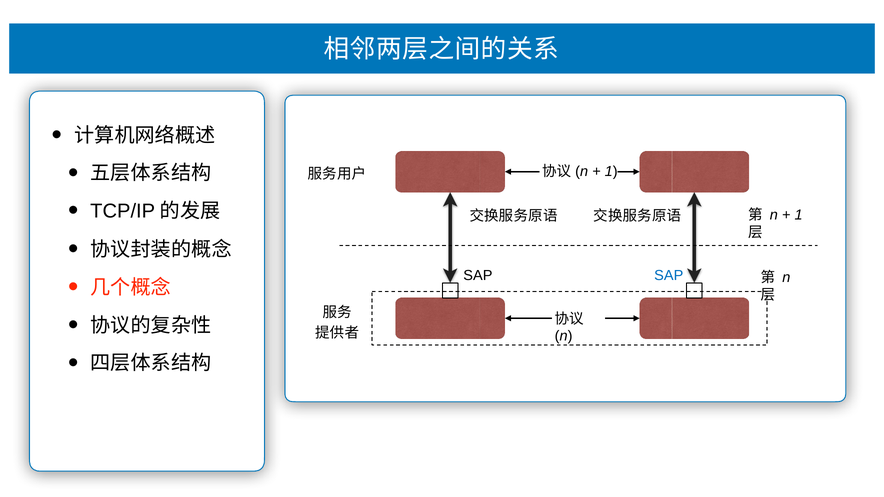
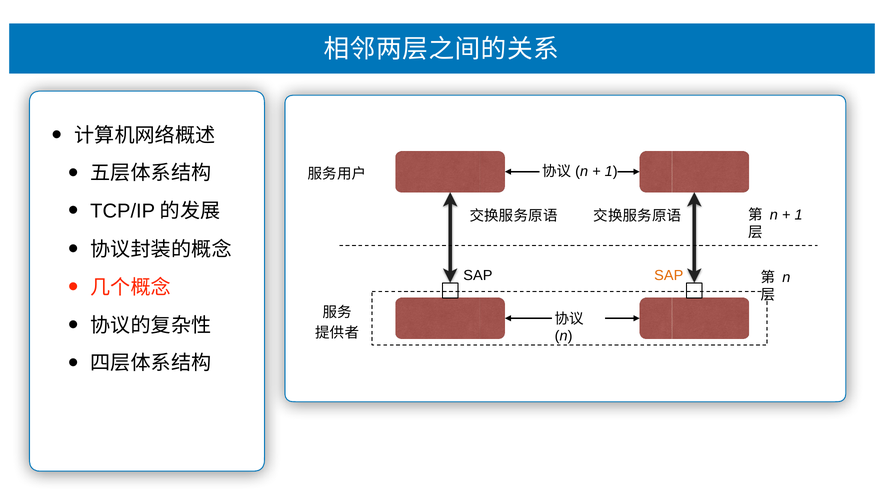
SAP colour: blue -> orange (669, 275)
